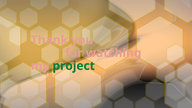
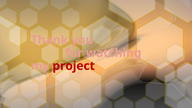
project colour: green -> red (74, 66)
